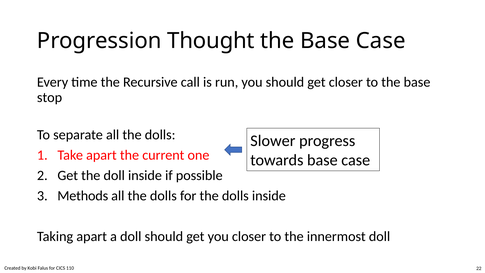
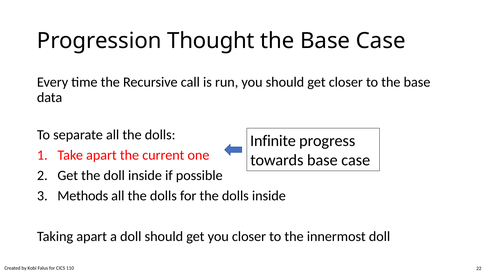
stop: stop -> data (50, 97)
Slower: Slower -> Infinite (273, 141)
